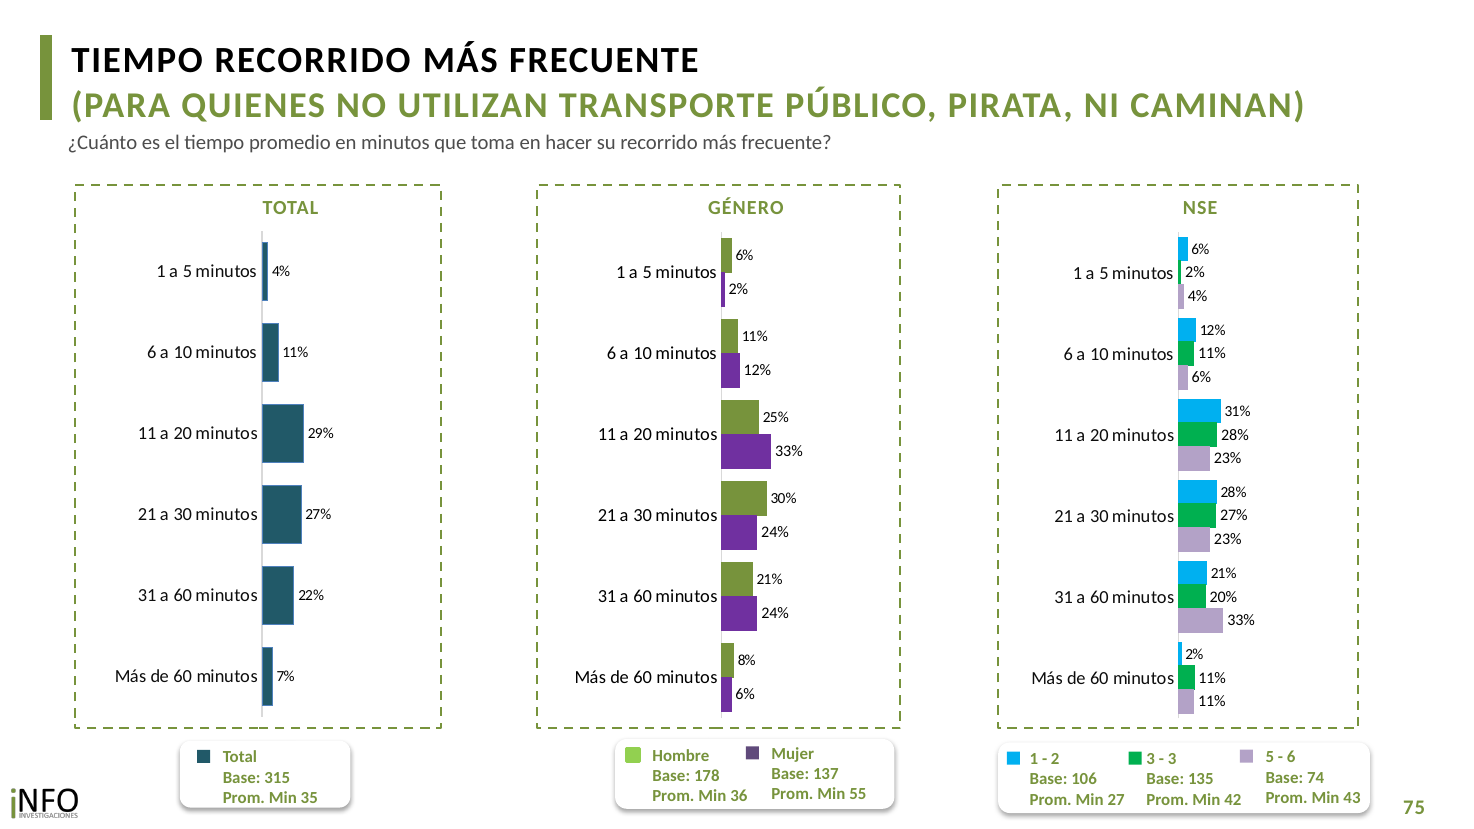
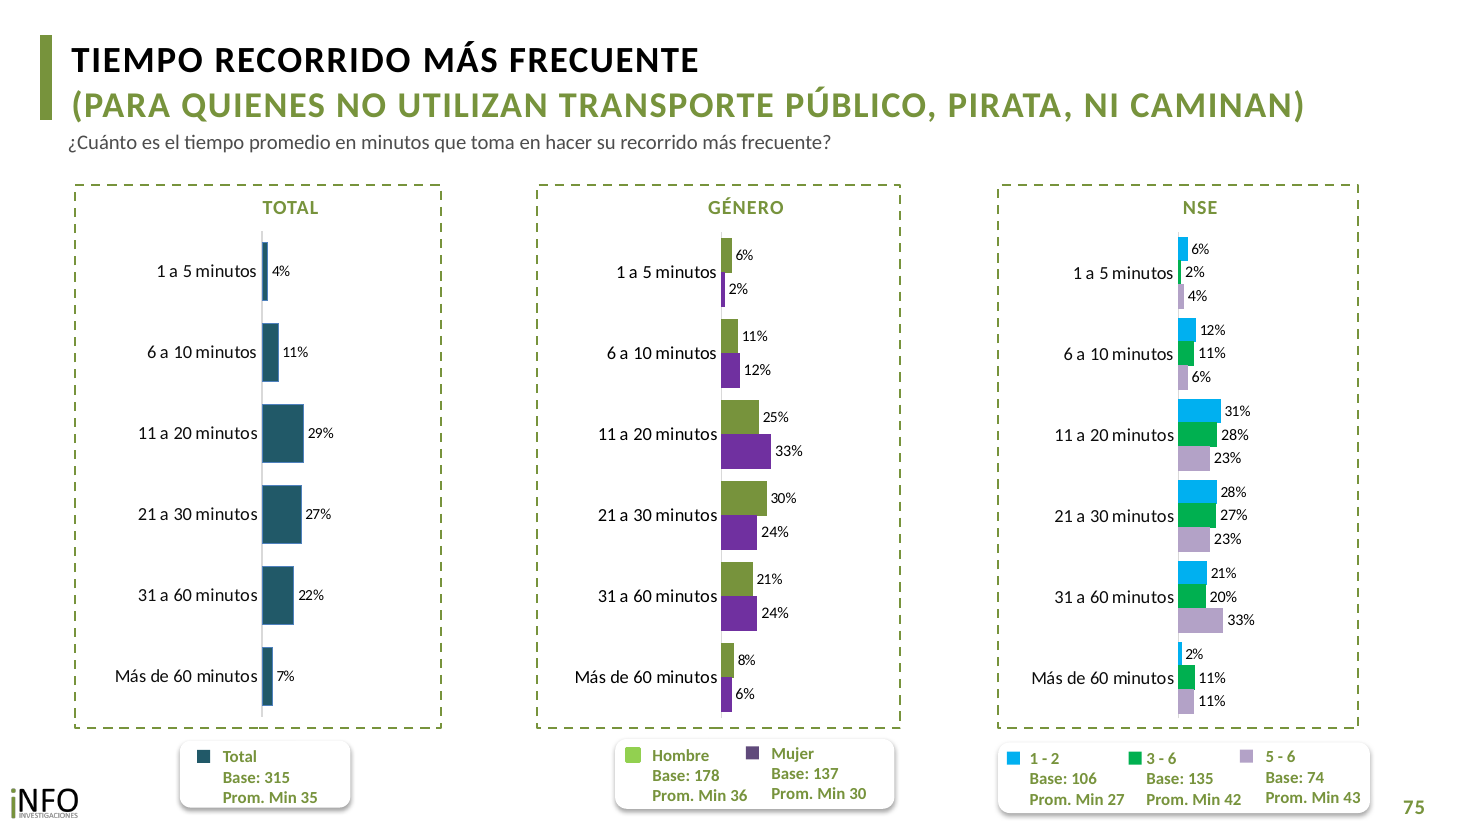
3: 3 -> 6 (1172, 759)
Min 55: 55 -> 30 (858, 794)
